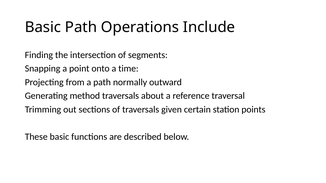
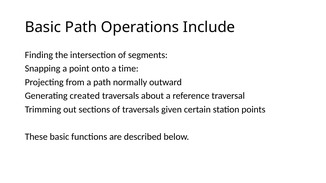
method: method -> created (85, 96)
